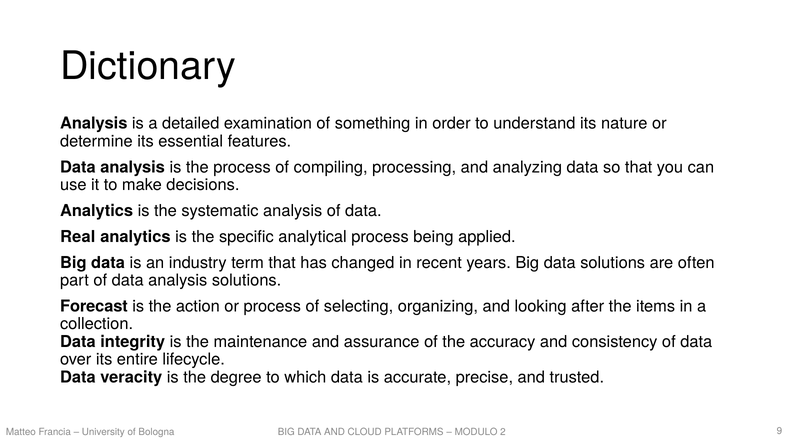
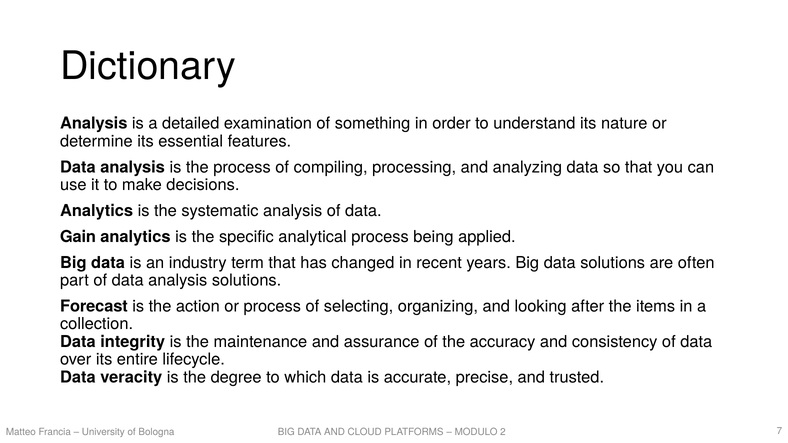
Real: Real -> Gain (78, 237)
9: 9 -> 7 (779, 431)
